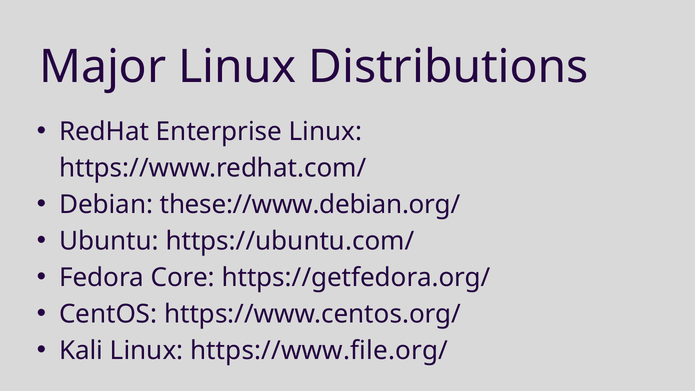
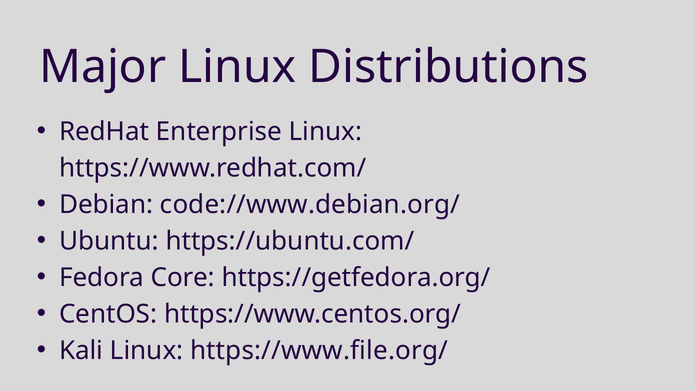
these://www.debian.org/: these://www.debian.org/ -> code://www.debian.org/ (310, 205)
